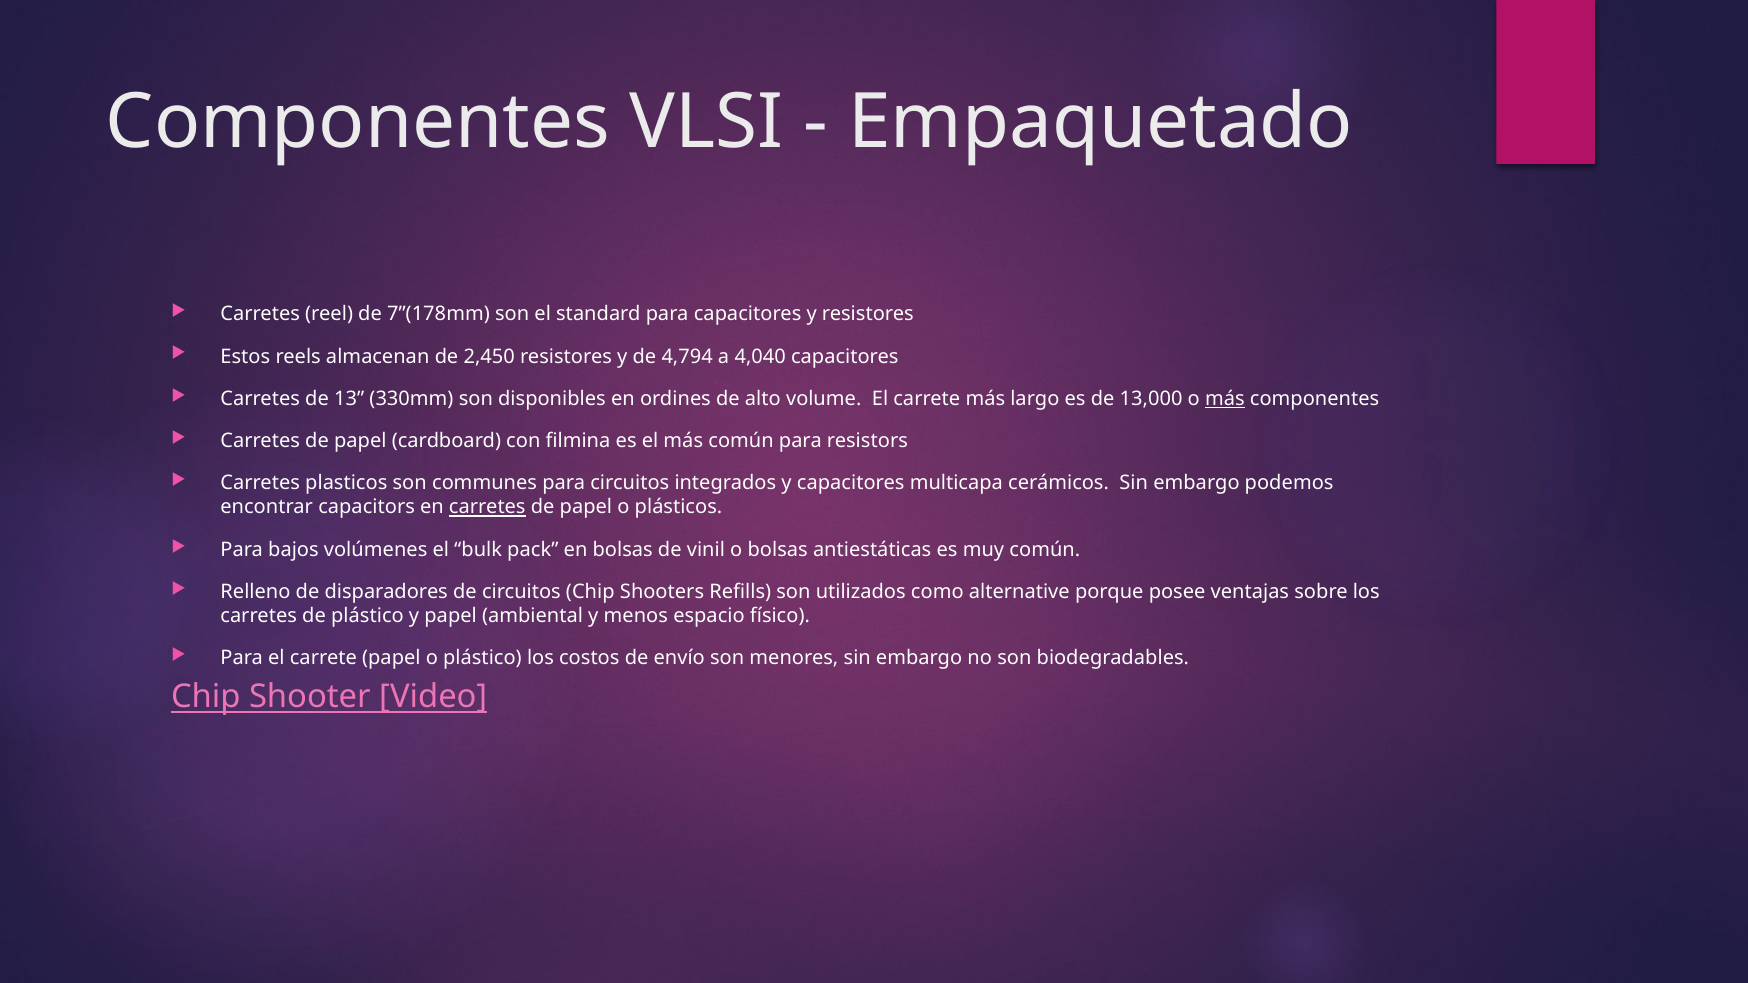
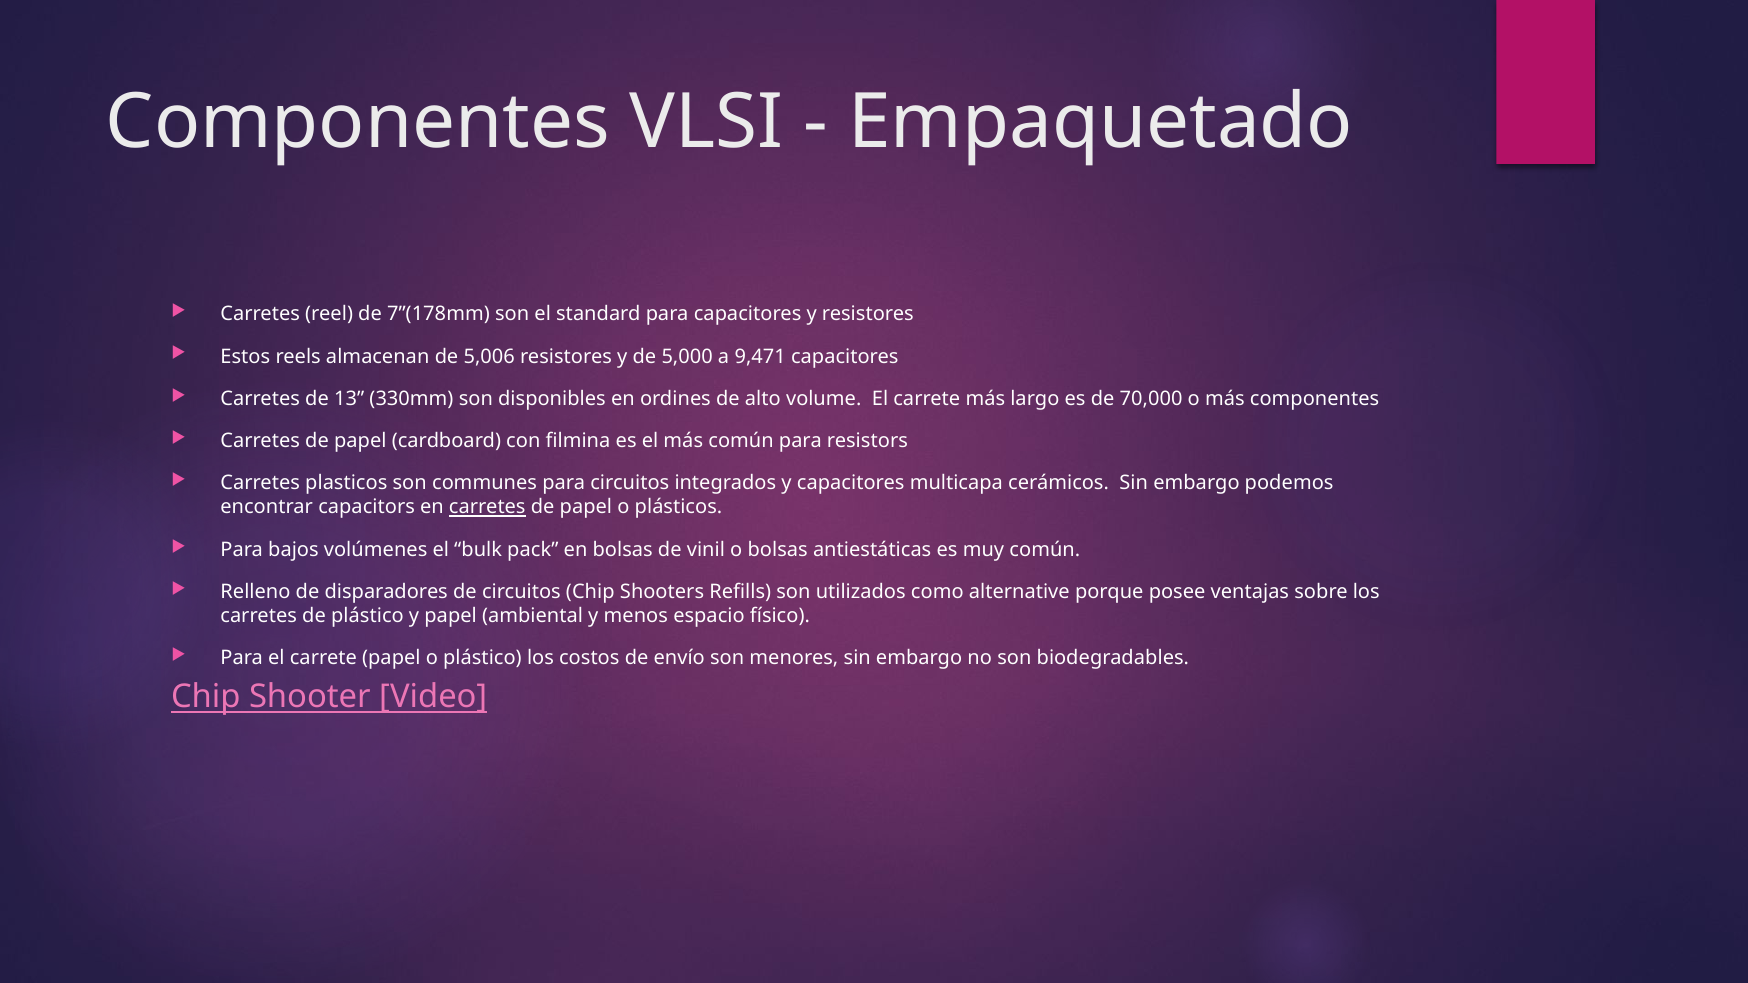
2,450: 2,450 -> 5,006 (489, 357)
4,794: 4,794 -> 5,000 (687, 357)
4,040: 4,040 -> 9,471 (760, 357)
13,000: 13,000 -> 70,000 (1151, 399)
más underline: present -> none (1225, 399)
